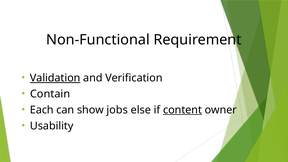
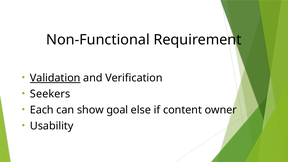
Contain: Contain -> Seekers (50, 94)
jobs: jobs -> goal (117, 110)
content underline: present -> none (182, 110)
